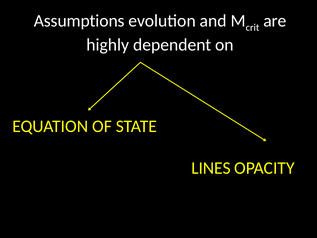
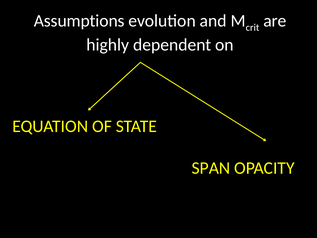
LINES: LINES -> SPAN (211, 168)
